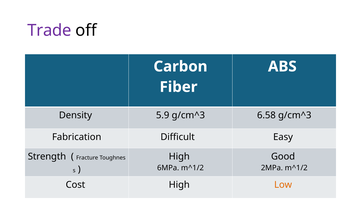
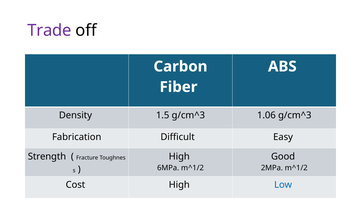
5.9: 5.9 -> 1.5 (163, 115)
6.58: 6.58 -> 1.06 (266, 115)
Low colour: orange -> blue (283, 185)
